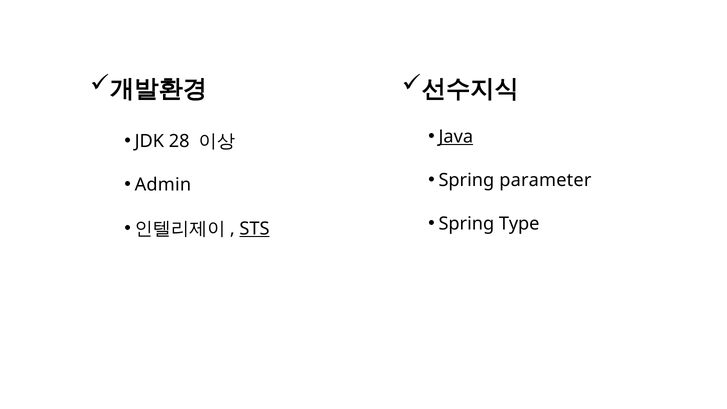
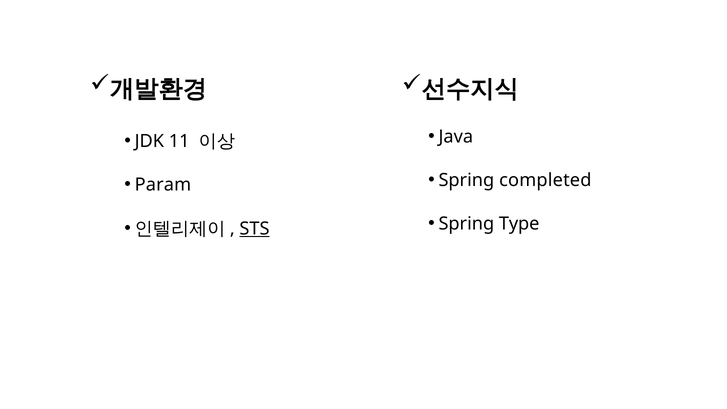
Java underline: present -> none (456, 137)
28: 28 -> 11 (179, 141)
parameter: parameter -> completed (545, 180)
Admin: Admin -> Param (163, 185)
